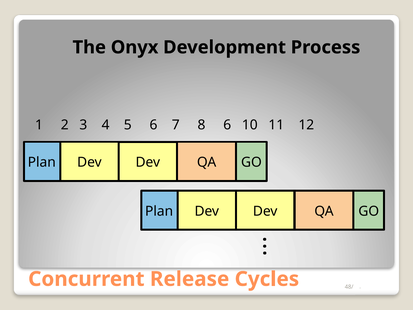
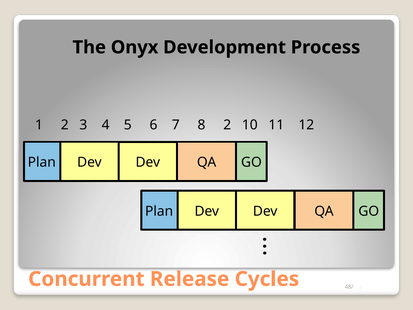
8 6: 6 -> 2 (227, 125)
